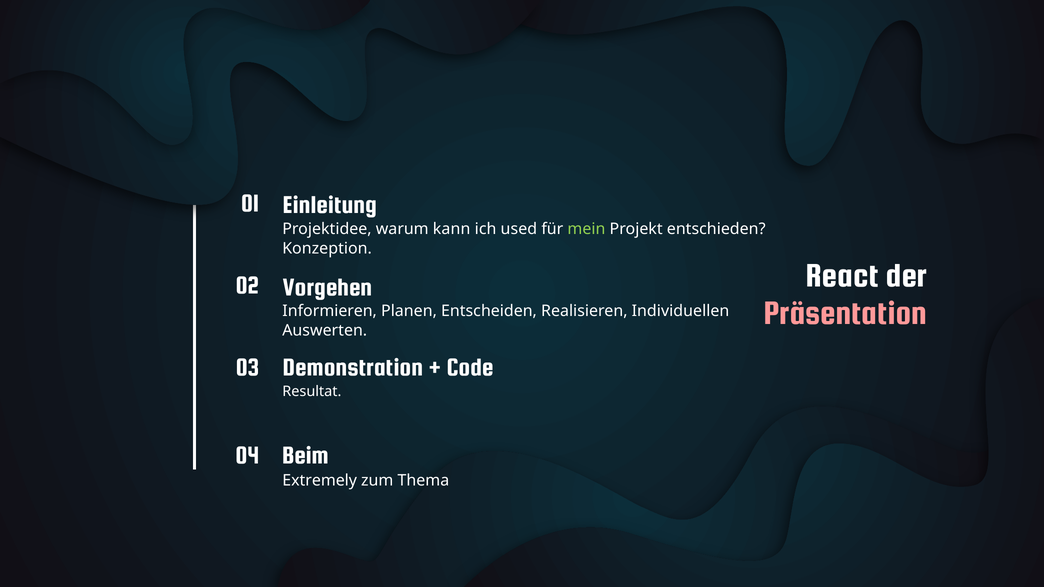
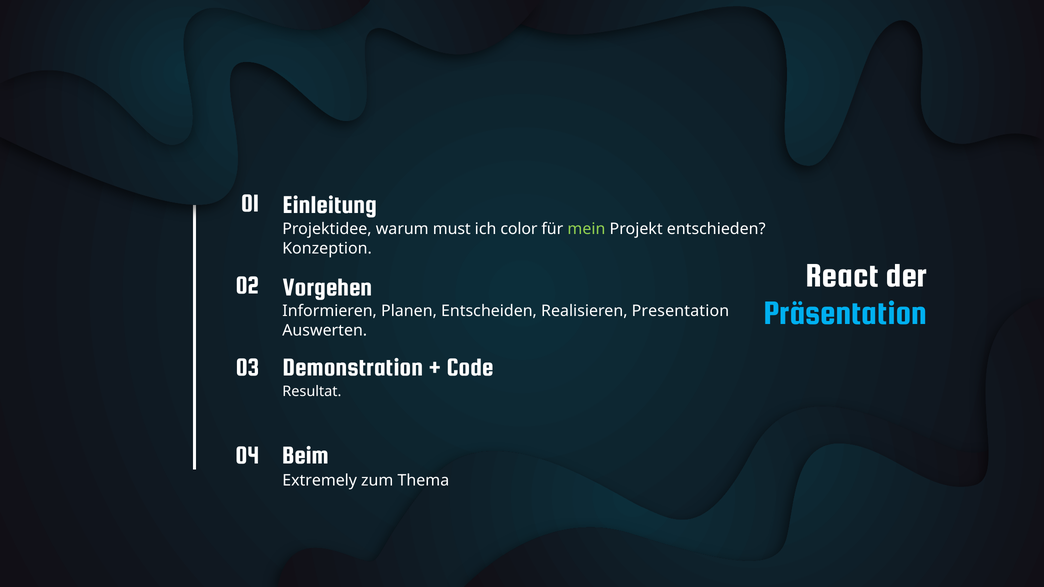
kann: kann -> must (452, 229)
used: used -> color (519, 229)
Präsentation colour: pink -> light blue (845, 313)
Individuellen: Individuellen -> Presentation (680, 311)
